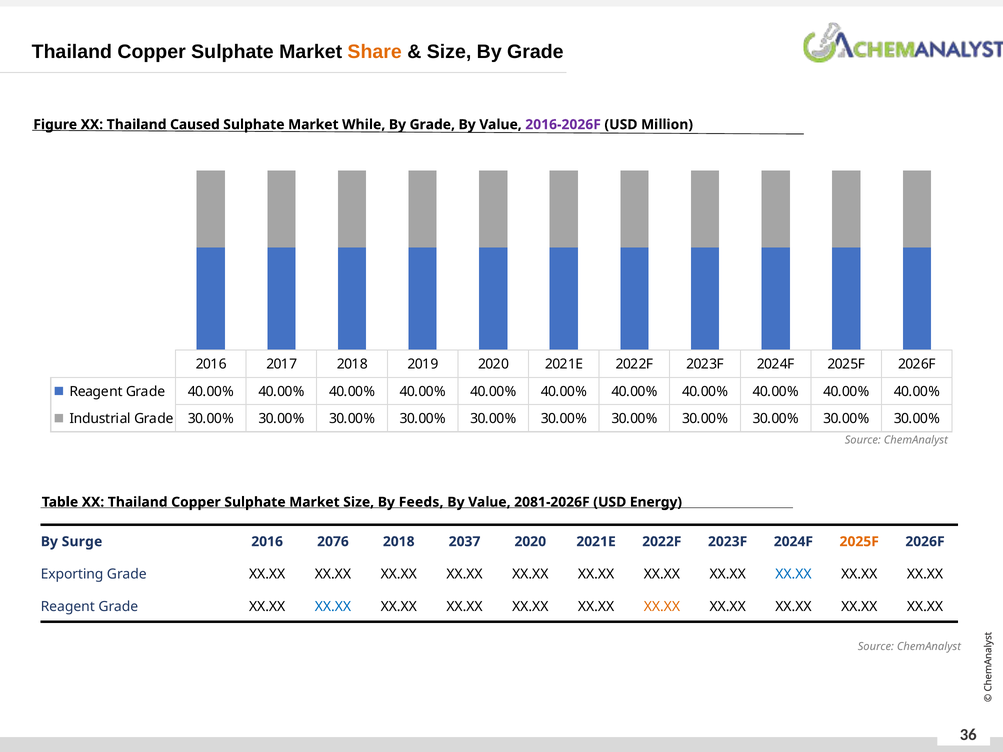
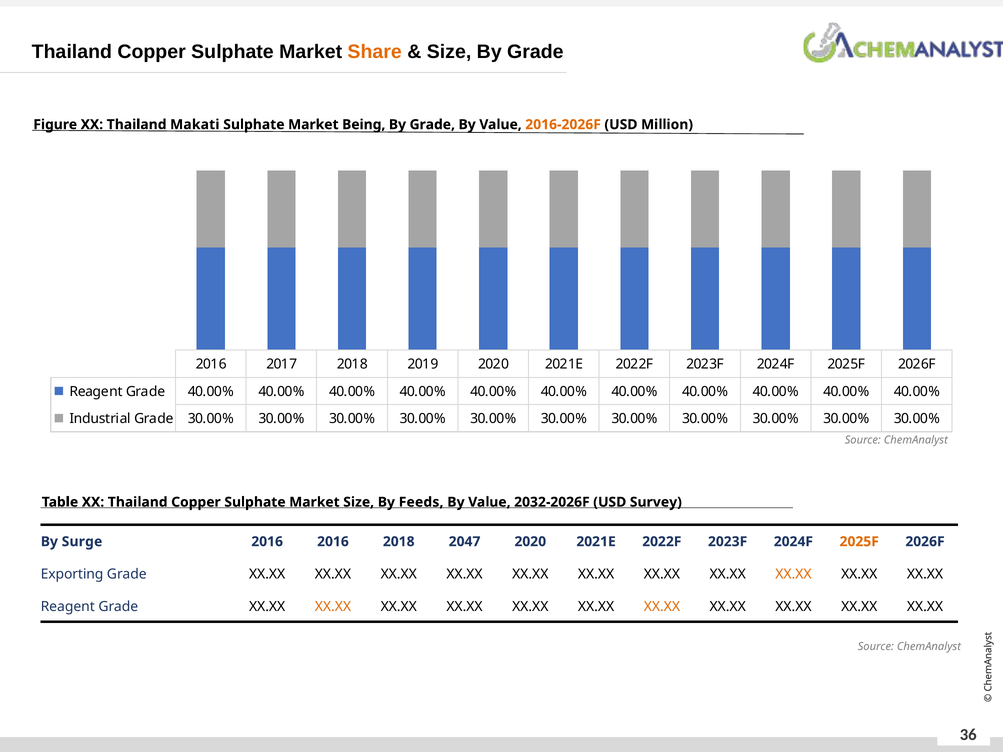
Caused: Caused -> Makati (195, 125)
While: While -> Being (364, 125)
2016-2026F colour: purple -> orange (563, 125)
2081-2026F: 2081-2026F -> 2032-2026F (552, 502)
Energy: Energy -> Survey (656, 502)
2016 2076: 2076 -> 2016 (333, 542)
2037: 2037 -> 2047 (465, 542)
XX.XX colour: blue -> orange (793, 574)
XX.XX colour: blue -> orange (333, 607)
